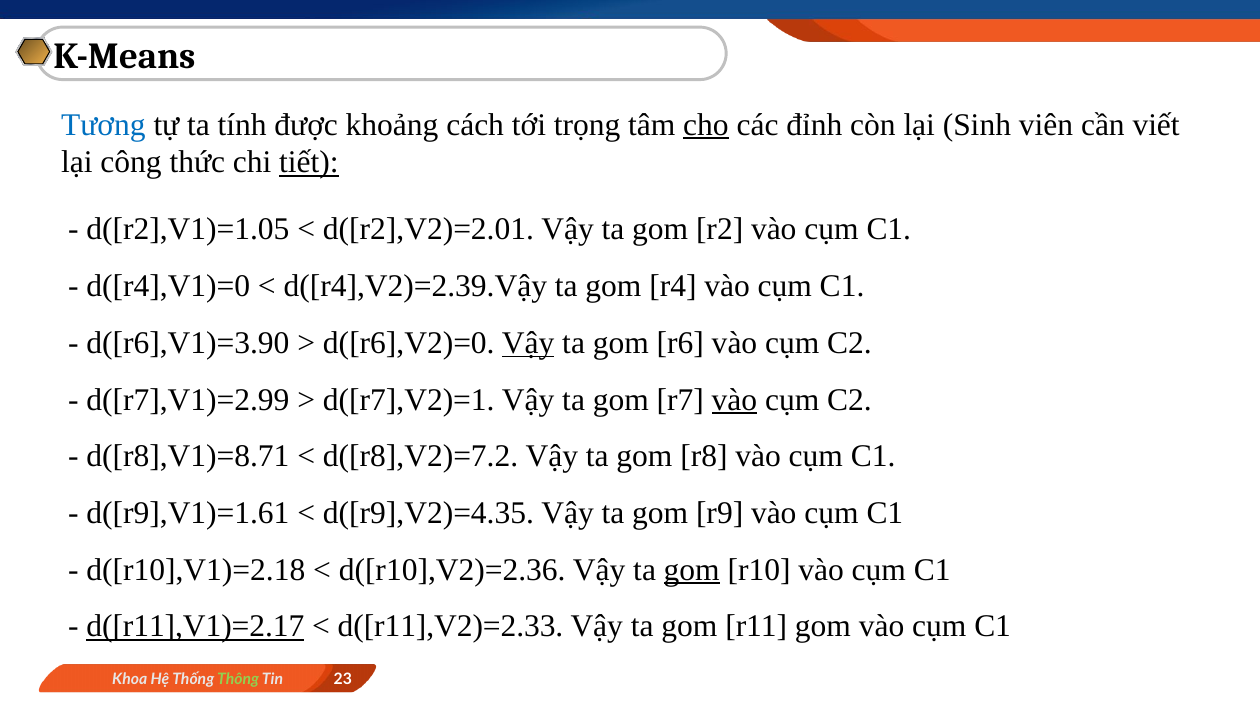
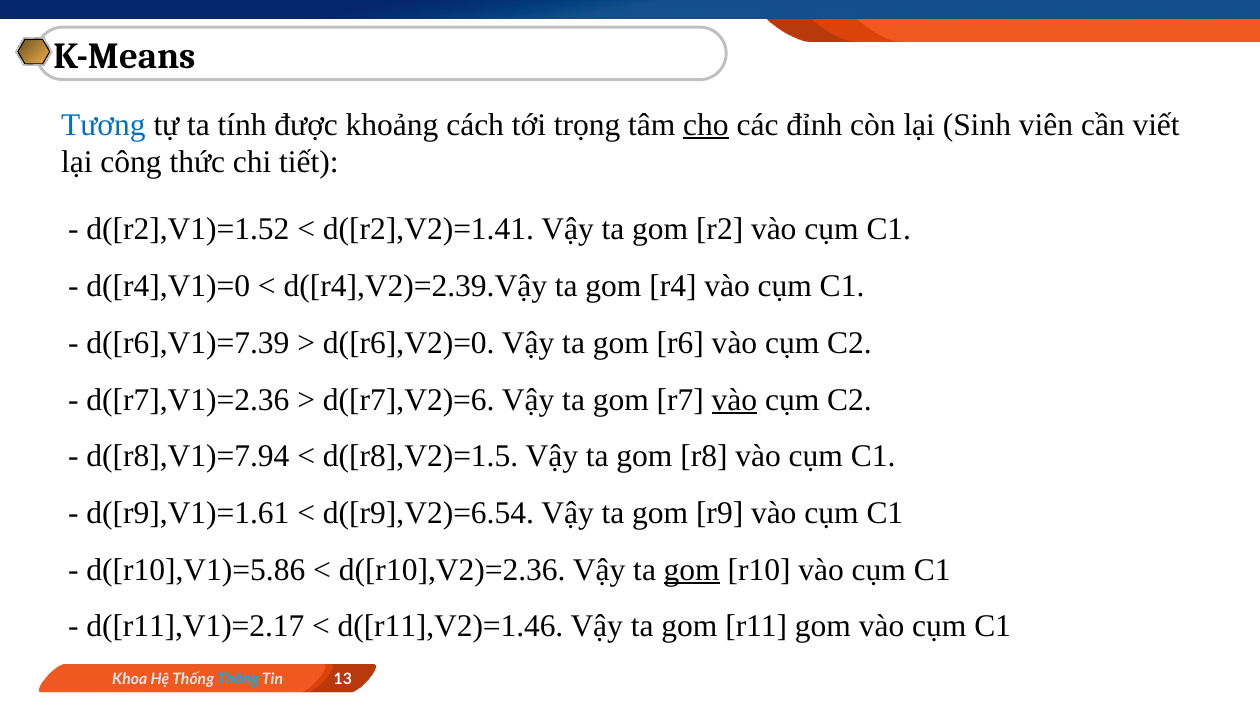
tiết underline: present -> none (309, 162)
d([r2],V1)=1.05: d([r2],V1)=1.05 -> d([r2],V1)=1.52 (188, 229)
d([r2],V2)=2.01: d([r2],V2)=2.01 -> d([r2],V2)=1.41 (428, 229)
d([r6],V1)=3.90: d([r6],V1)=3.90 -> d([r6],V1)=7.39 (188, 343)
Vậy underline: present -> none (528, 343)
d([r7],V1)=2.99: d([r7],V1)=2.99 -> d([r7],V1)=2.36 (188, 399)
d([r7],V2)=1: d([r7],V2)=1 -> d([r7],V2)=6 (409, 399)
d([r8],V1)=8.71: d([r8],V1)=8.71 -> d([r8],V1)=7.94 (188, 456)
d([r8],V2)=7.2: d([r8],V2)=7.2 -> d([r8],V2)=1.5 (421, 456)
d([r9],V2)=4.35: d([r9],V2)=4.35 -> d([r9],V2)=6.54 (428, 513)
d([r10],V1)=2.18: d([r10],V1)=2.18 -> d([r10],V1)=5.86 (196, 570)
d([r11],V1)=2.17 underline: present -> none (195, 626)
d([r11],V2)=2.33: d([r11],V2)=2.33 -> d([r11],V2)=1.46 (451, 626)
Thông colour: light green -> light blue (238, 679)
23: 23 -> 13 (343, 679)
